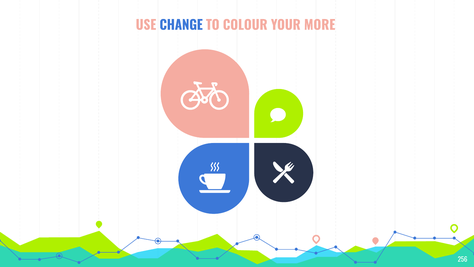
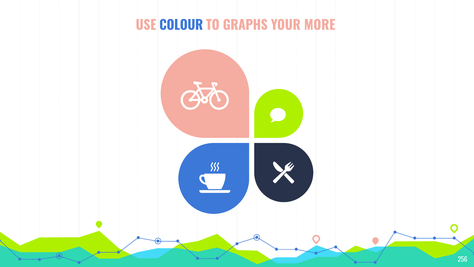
CHANGE: CHANGE -> COLOUR (181, 25)
COLOUR: COLOUR -> GRAPHS (245, 25)
